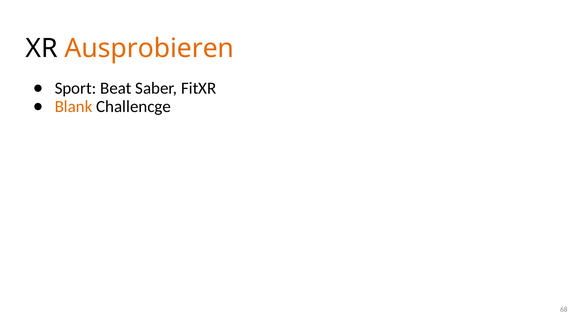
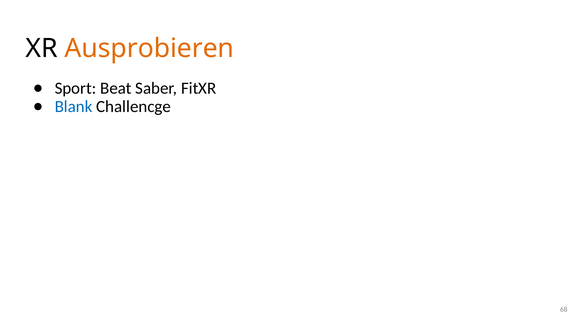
Blank colour: orange -> blue (74, 106)
